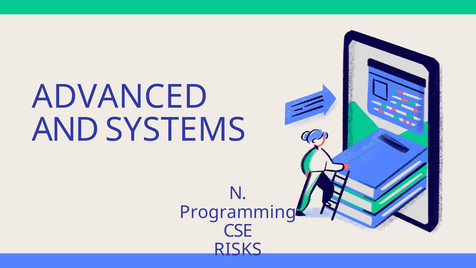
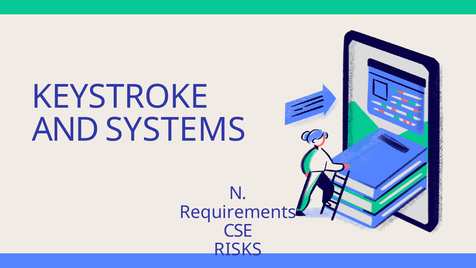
ADVANCED: ADVANCED -> KEYSTROKE (120, 97)
Programming: Programming -> Requirements (238, 212)
